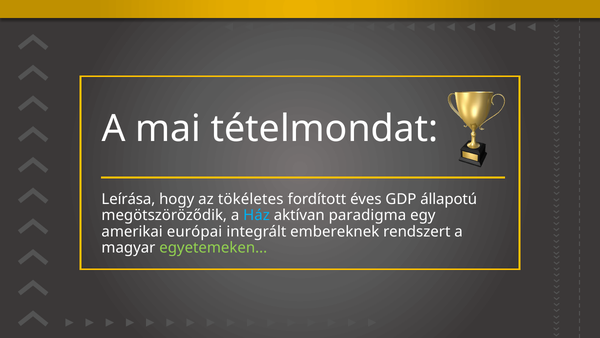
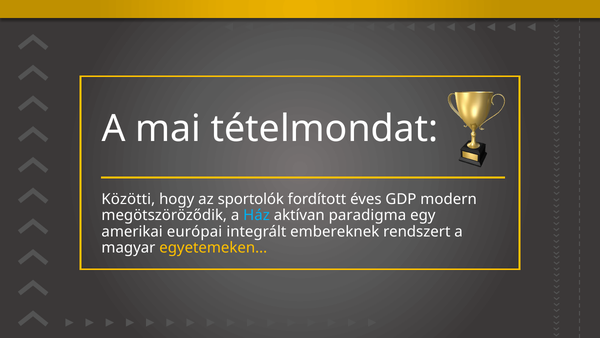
Leírása: Leírása -> Közötti (128, 199)
tökéletes: tökéletes -> sportolók (251, 199)
állapotú: állapotú -> modern (449, 199)
egyetemeken colour: light green -> yellow (213, 248)
